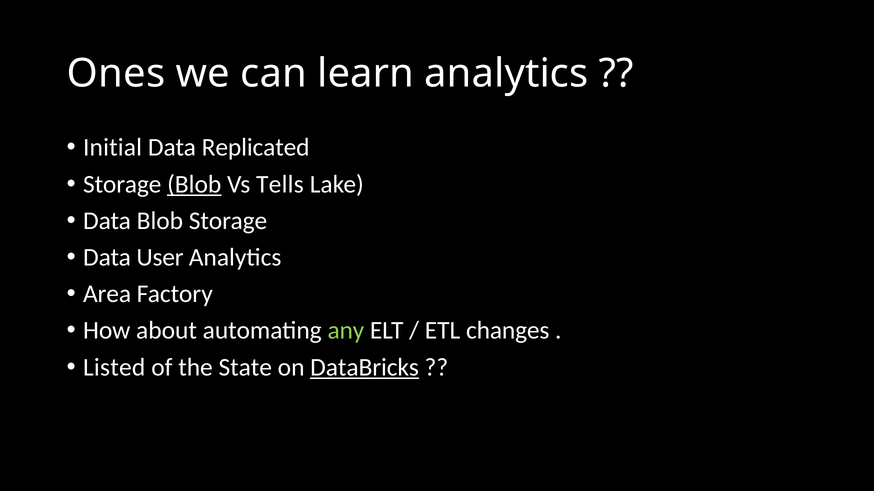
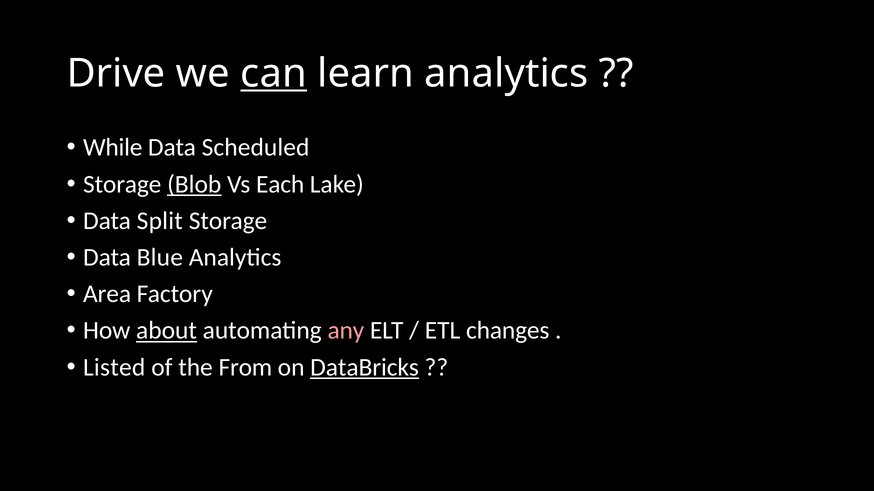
Ones: Ones -> Drive (116, 73)
can underline: none -> present (274, 73)
Initial: Initial -> While (113, 148)
Replicated: Replicated -> Scheduled (256, 148)
Tells: Tells -> Each (280, 184)
Data Blob: Blob -> Split (160, 221)
User: User -> Blue (160, 258)
about underline: none -> present (167, 331)
any colour: light green -> pink (346, 331)
State: State -> From (245, 368)
